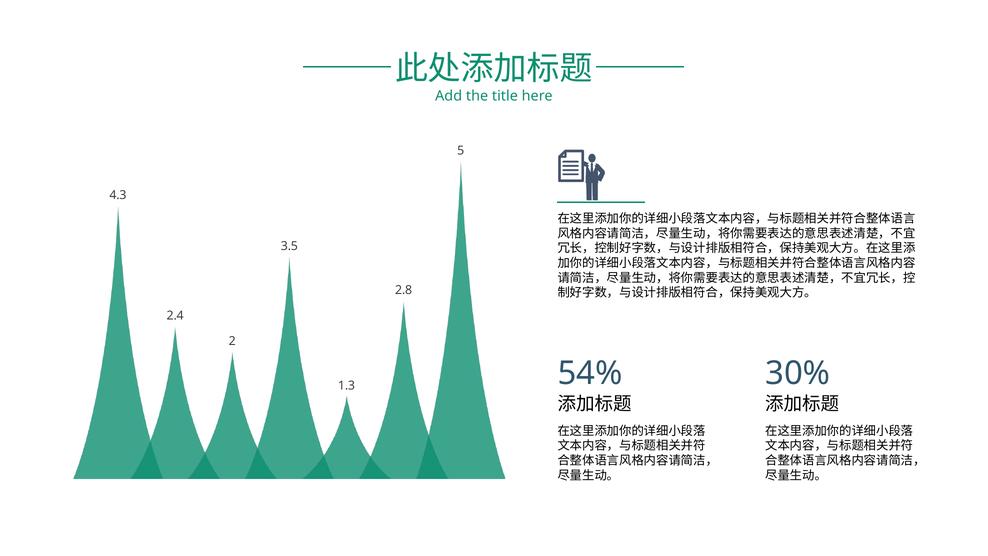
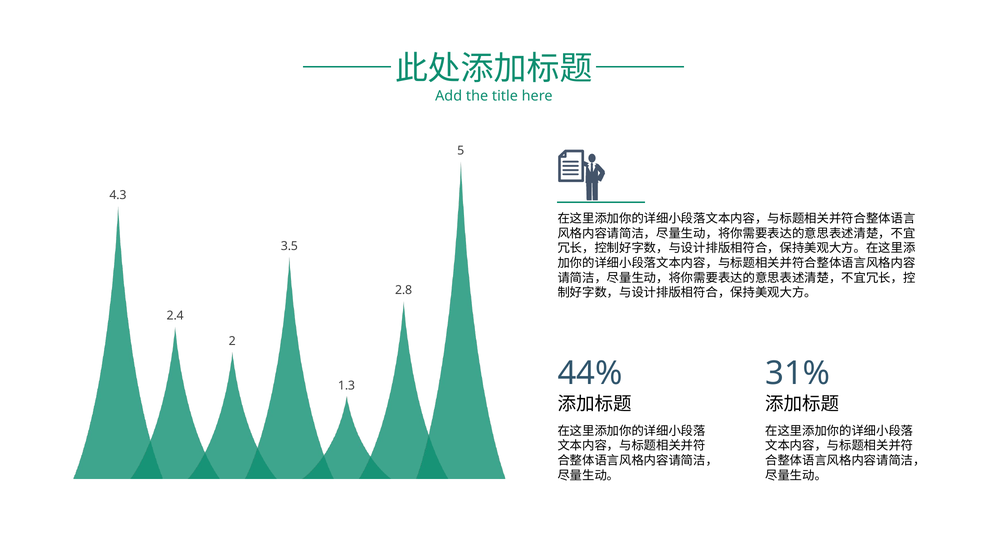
54%: 54% -> 44% (590, 373)
30%: 30% -> 31% (798, 373)
